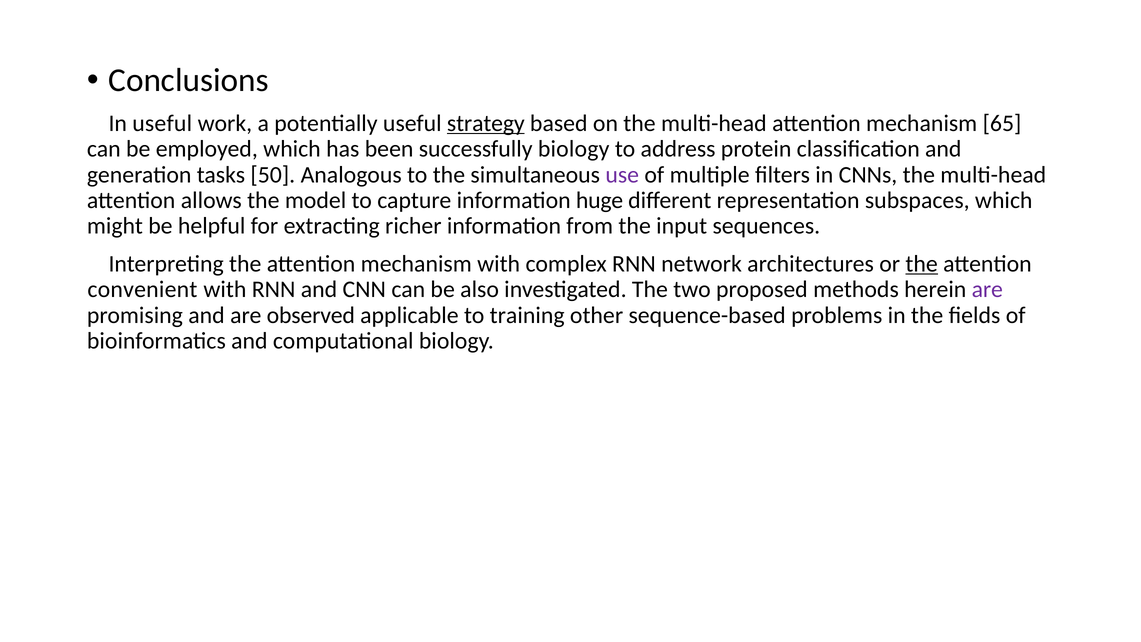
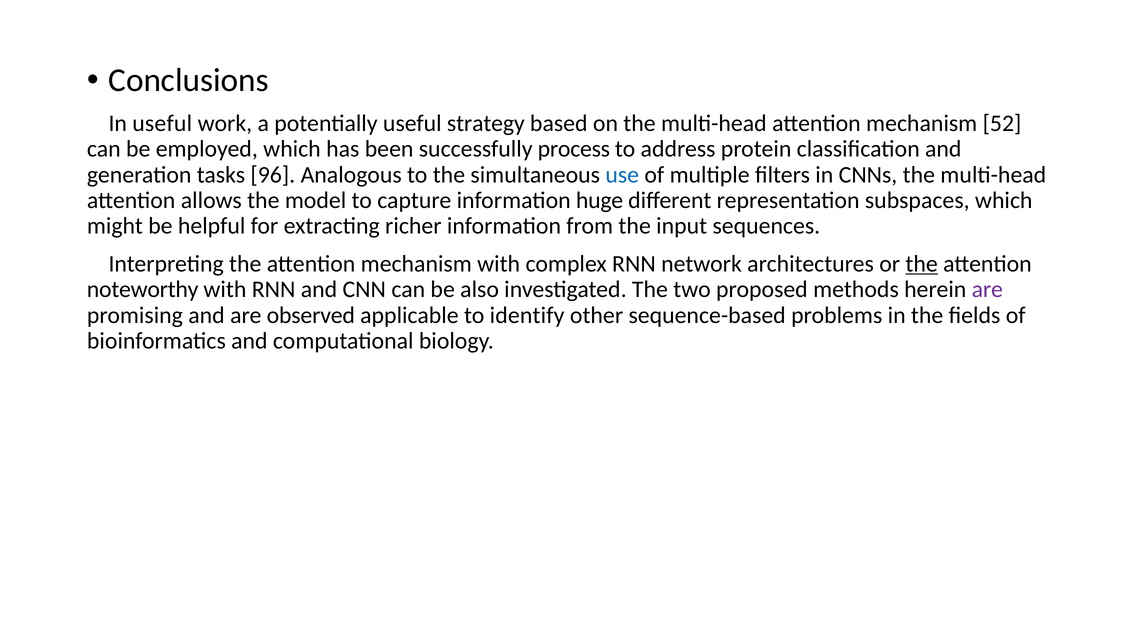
strategy underline: present -> none (486, 123)
65: 65 -> 52 (1002, 123)
successfully biology: biology -> process (574, 149)
50: 50 -> 96 (273, 175)
use colour: purple -> blue (622, 175)
convenient: convenient -> noteworthy (143, 289)
training: training -> identify (527, 315)
